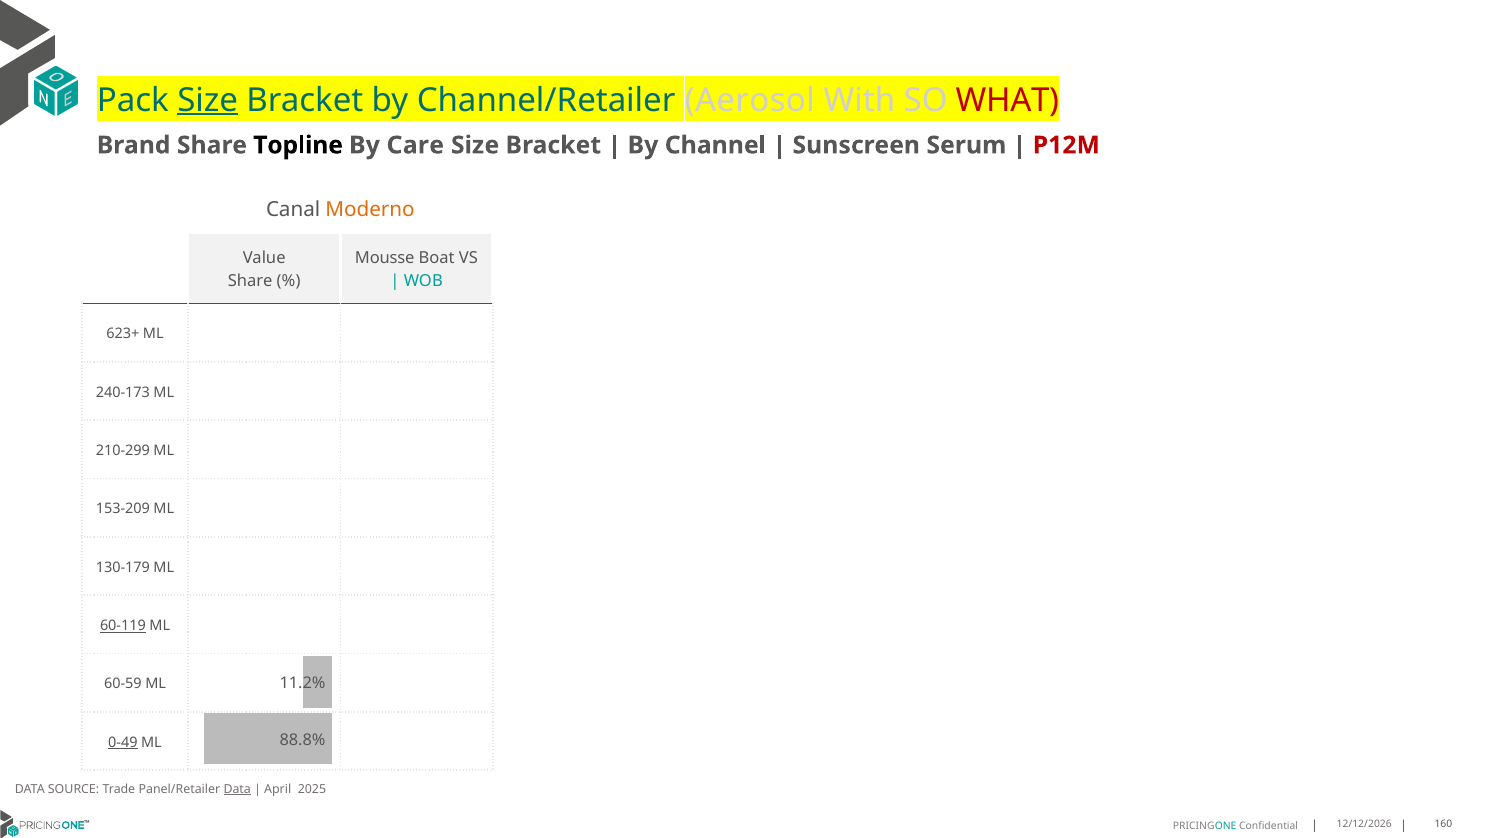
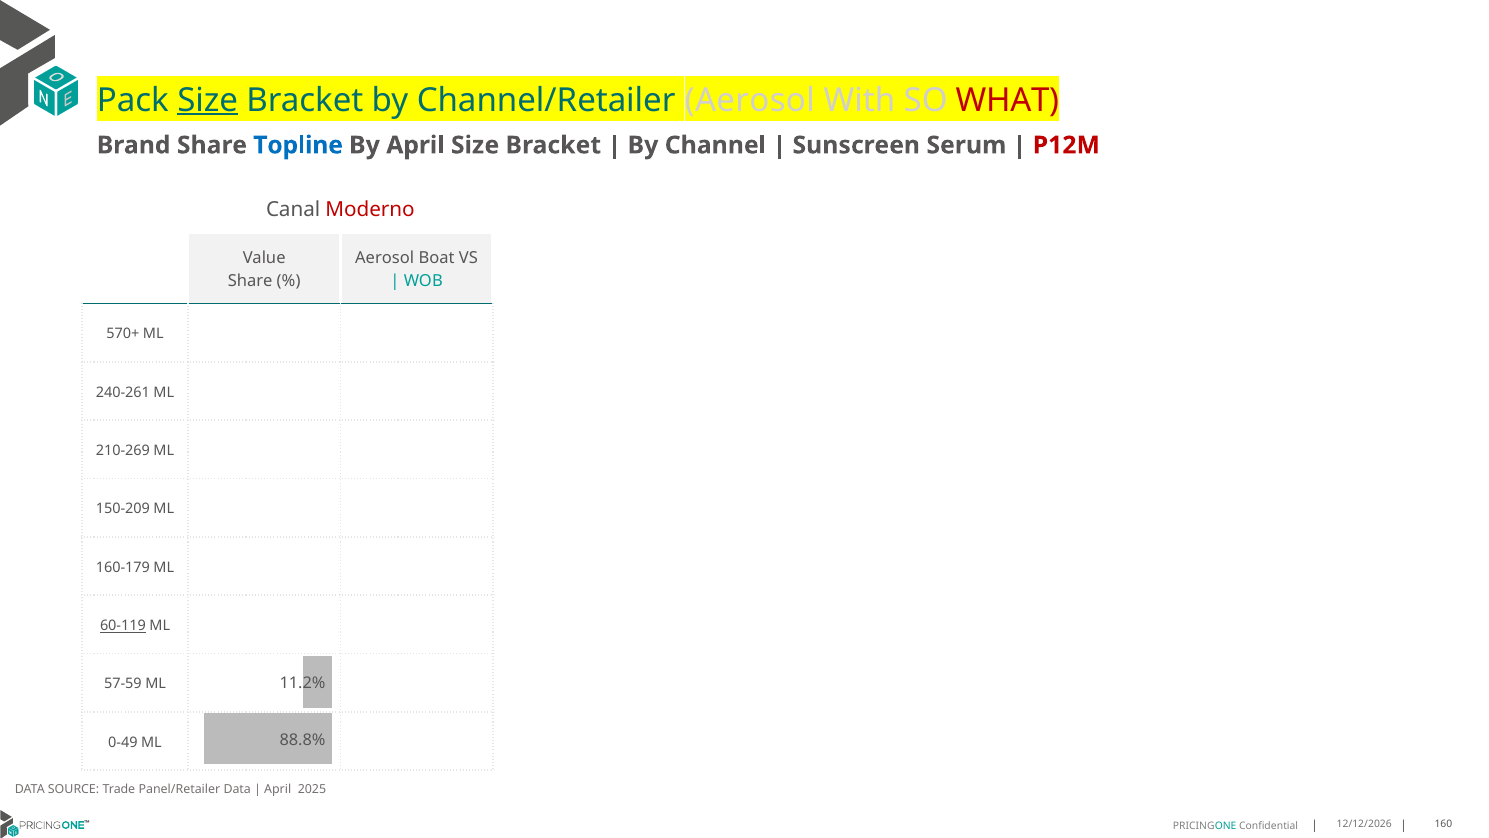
Topline colour: black -> blue (298, 145)
By Care: Care -> April (415, 145)
Moderno colour: orange -> red (370, 209)
Mousse: Mousse -> Aerosol (385, 258)
623+: 623+ -> 570+ (123, 334)
240-173: 240-173 -> 240-261 (123, 392)
210-299: 210-299 -> 210-269 (123, 450)
153-209: 153-209 -> 150-209 (123, 509)
130-179: 130-179 -> 160-179 (123, 567)
60-59: 60-59 -> 57-59 (123, 684)
0-49 underline: present -> none (123, 742)
Data underline: present -> none (237, 789)
